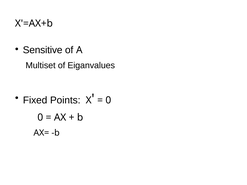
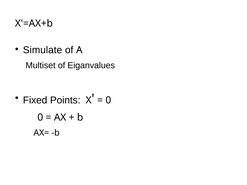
Sensitive: Sensitive -> Simulate (43, 50)
